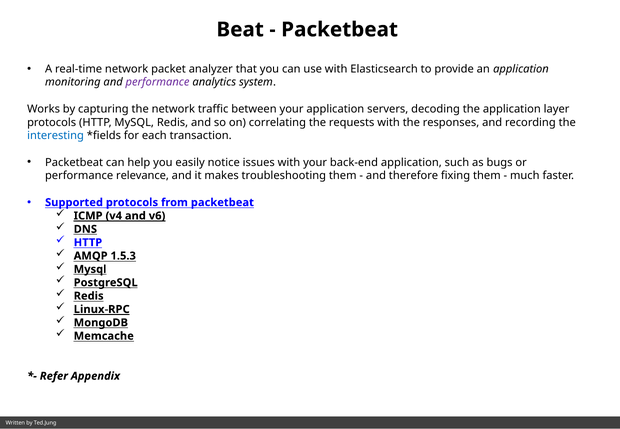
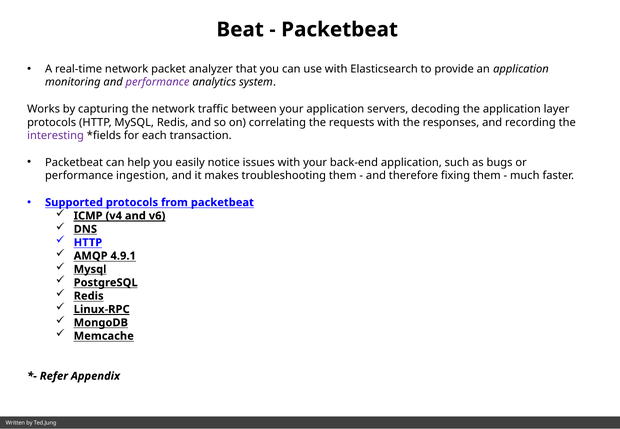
interesting colour: blue -> purple (56, 136)
relevance: relevance -> ingestion (142, 176)
1.5.3: 1.5.3 -> 4.9.1 (123, 256)
